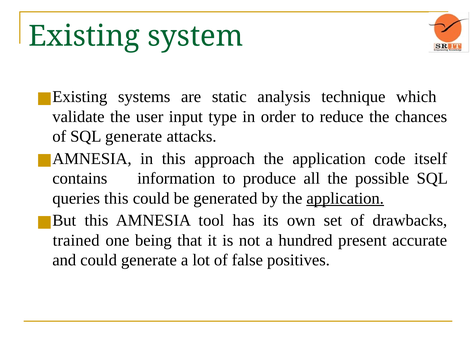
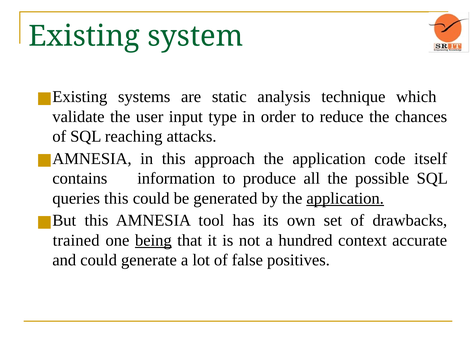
SQL generate: generate -> reaching (134, 136)
being underline: none -> present (153, 240)
present: present -> context (362, 240)
